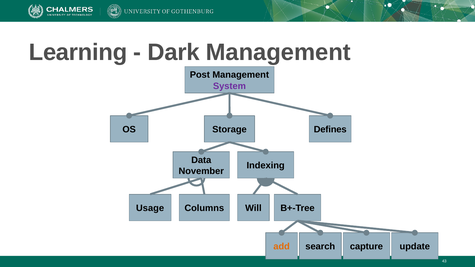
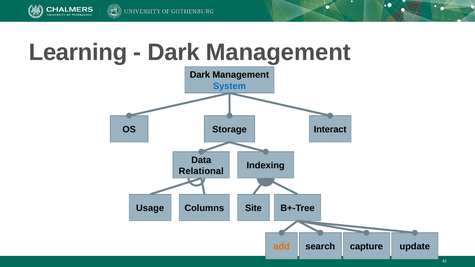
Post: Post -> Dark (200, 75)
System colour: purple -> blue (229, 86)
Defines: Defines -> Interact (330, 130)
November: November -> Relational (201, 171)
Will: Will -> Site (253, 208)
